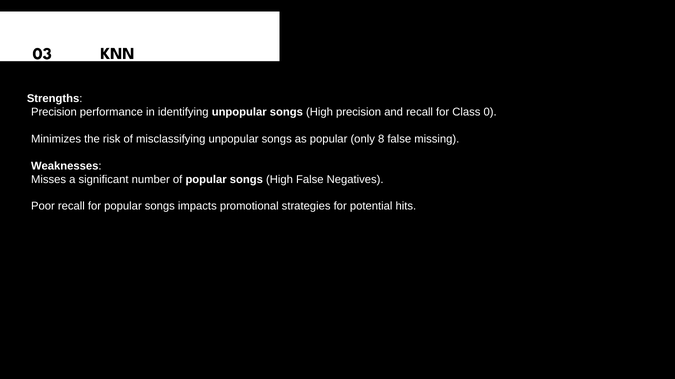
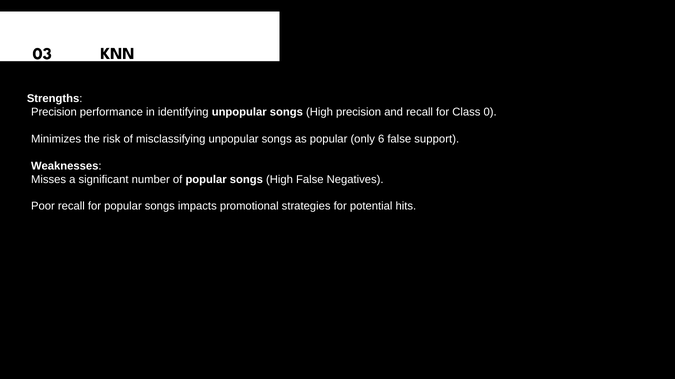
8: 8 -> 6 (381, 139)
missing: missing -> support (437, 139)
